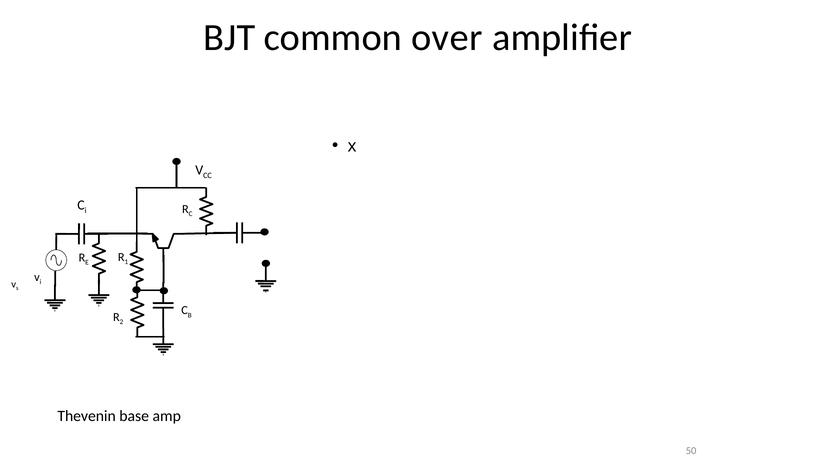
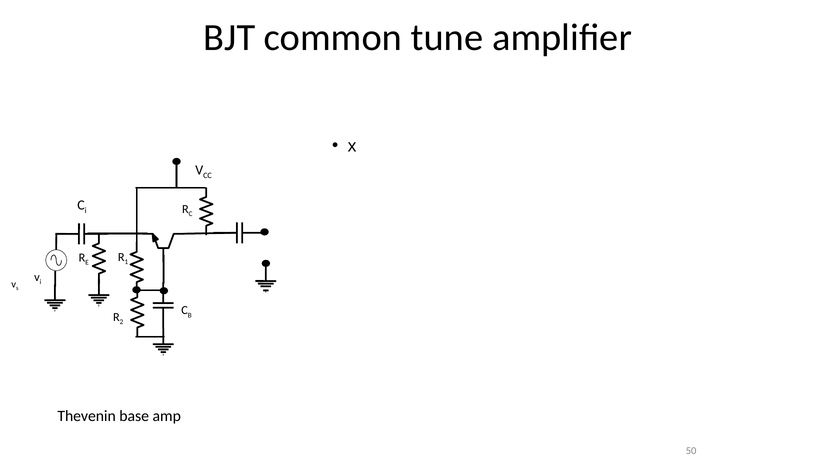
over: over -> tune (447, 38)
